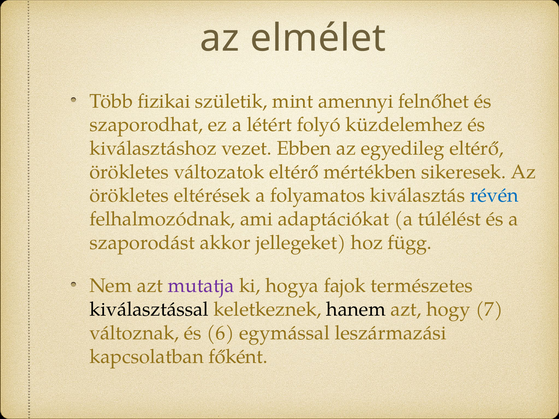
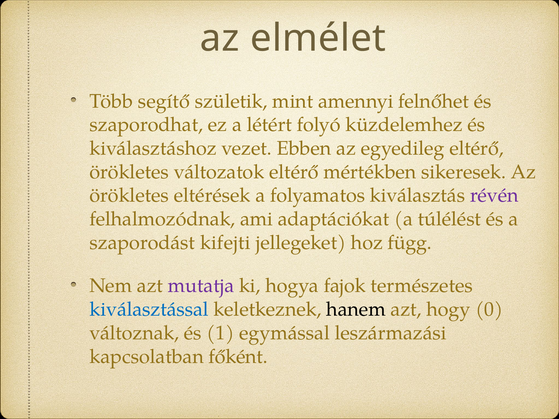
fizikai: fizikai -> segítő (164, 101)
révén colour: blue -> purple (494, 196)
akkor: akkor -> kifejti (225, 243)
kiválasztással colour: black -> blue (149, 310)
7: 7 -> 0 (489, 310)
6: 6 -> 1 (220, 333)
